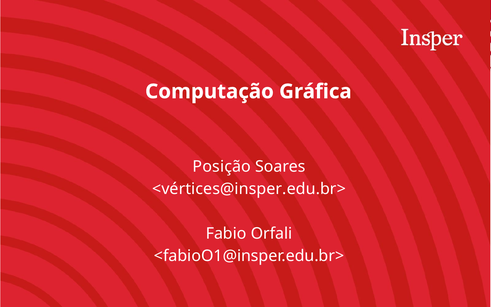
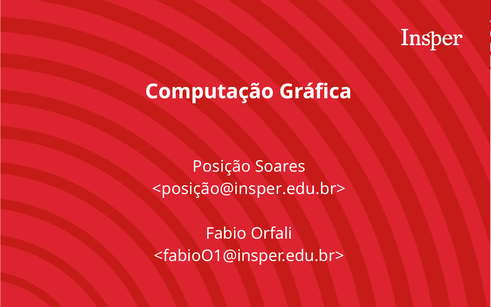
<vértices@insper.edu.br>: <vértices@insper.edu.br> -> <posição@insper.edu.br> (249, 189)
